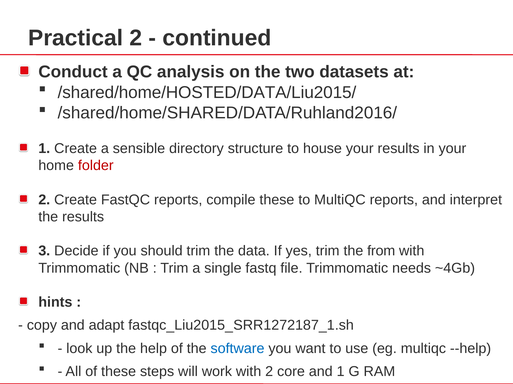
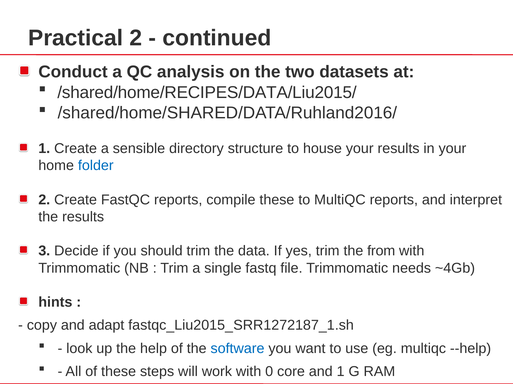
/shared/home/HOSTED/DATA/Liu2015/: /shared/home/HOSTED/DATA/Liu2015/ -> /shared/home/RECIPES/DATA/Liu2015/ (207, 93)
folder colour: red -> blue (96, 166)
with 2: 2 -> 0 (269, 372)
